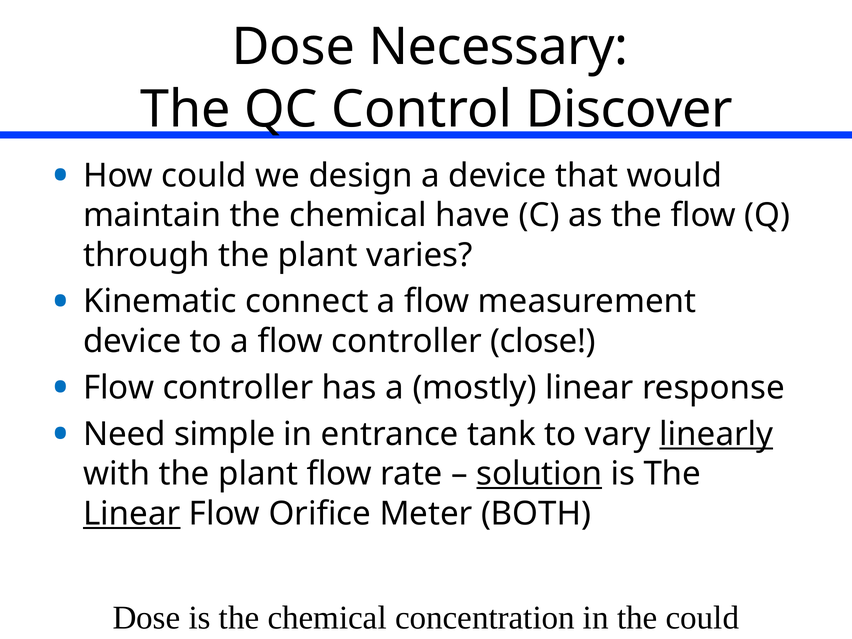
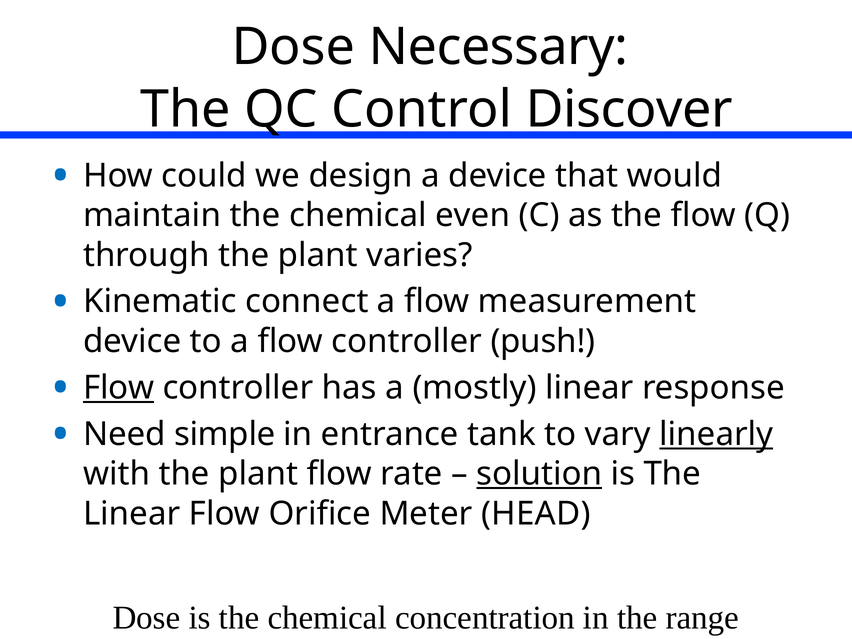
have: have -> even (473, 215)
close: close -> push (543, 341)
Flow underline: none -> present (119, 388)
Linear underline: present -> none (132, 514)
BOTH: BOTH -> HEAD (536, 514)
the could: could -> range (702, 618)
